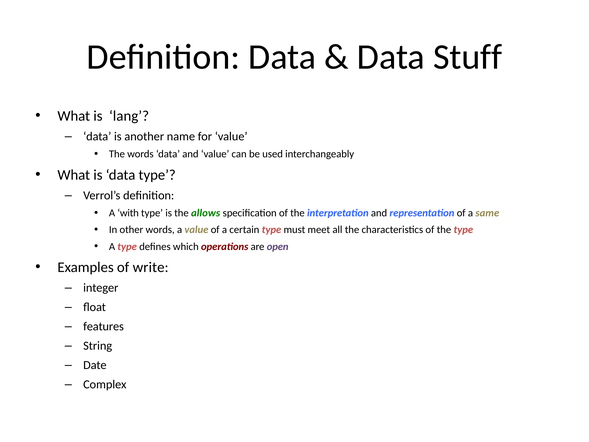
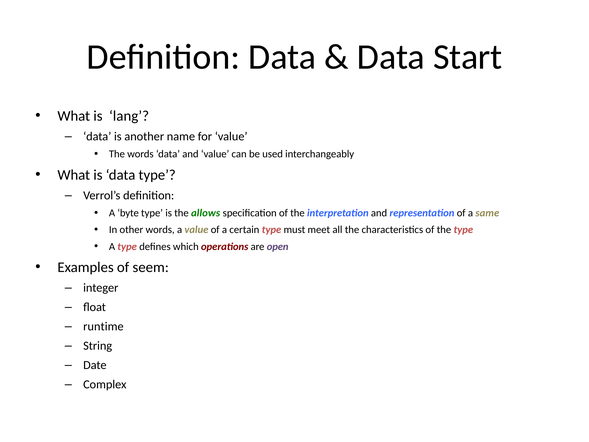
Stuff: Stuff -> Start (468, 57)
with: with -> byte (128, 213)
write: write -> seem (151, 267)
features: features -> runtime (103, 326)
